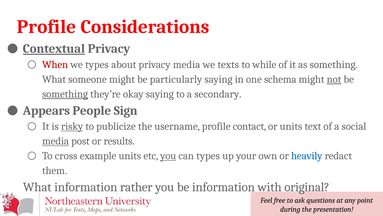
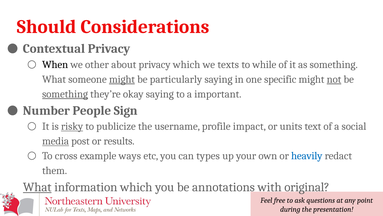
Profile: Profile -> Should (47, 27)
Contextual underline: present -> none (54, 49)
When colour: red -> black (55, 64)
we types: types -> other (97, 64)
privacy media: media -> which (187, 64)
might underline: none -> present (122, 79)
schema: schema -> specific (280, 79)
secondary: secondary -> important (218, 94)
Appears: Appears -> Number (46, 110)
contact: contact -> impact (249, 126)
example units: units -> ways (130, 155)
you underline: present -> none (168, 155)
What underline: none -> present (37, 187)
information rather: rather -> which (136, 187)
be information: information -> annotations (223, 187)
